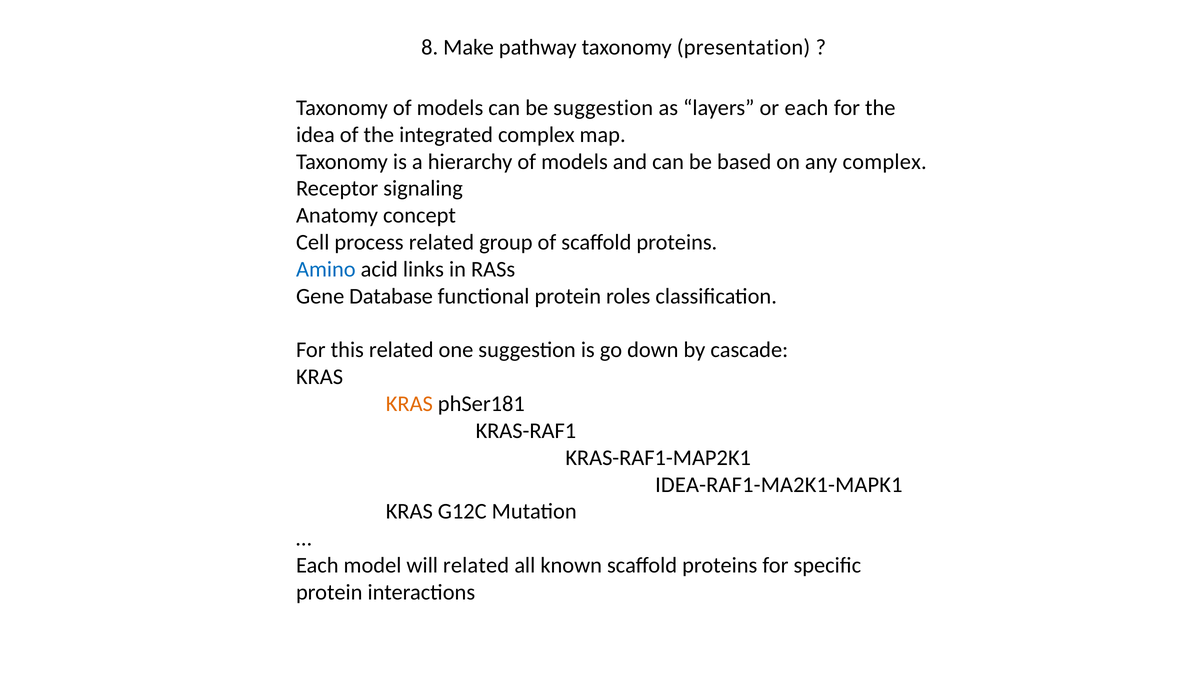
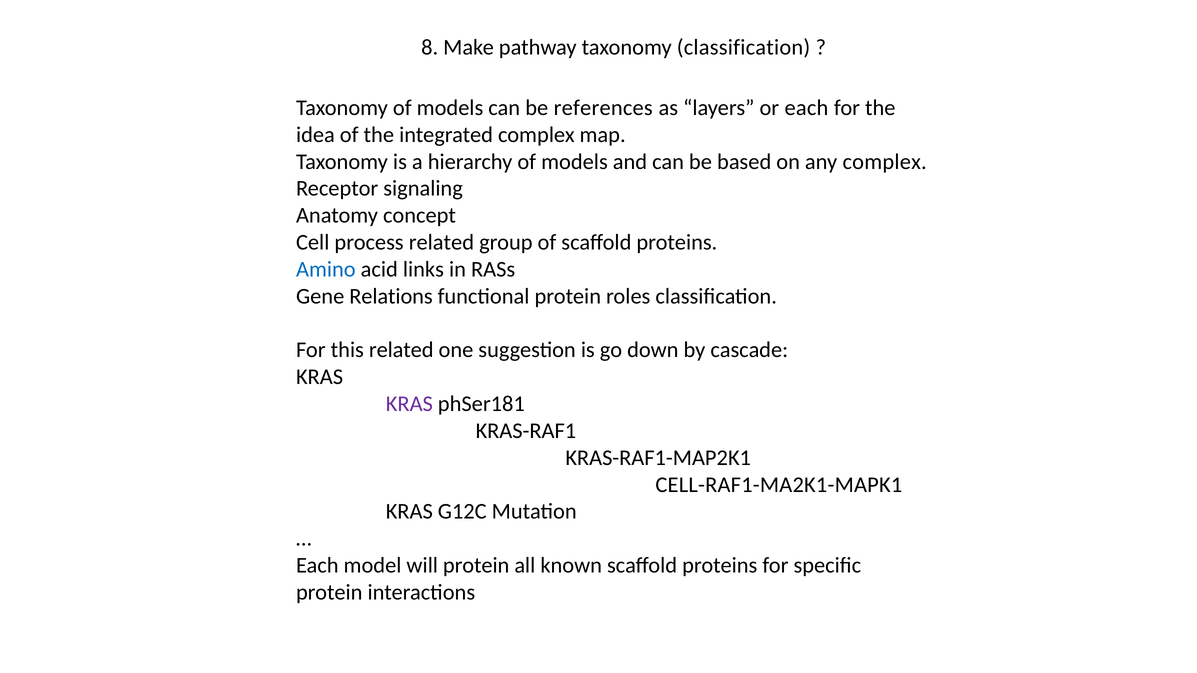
taxonomy presentation: presentation -> classification (744, 48)
be suggestion: suggestion -> references (603, 108)
Database: Database -> Relations (391, 296)
KRAS colour: orange -> purple (409, 404)
IDEA-RAF1-MA2K1-MAPK1: IDEA-RAF1-MA2K1-MAPK1 -> CELL-RAF1-MA2K1-MAPK1 (779, 485)
will related: related -> protein (476, 566)
